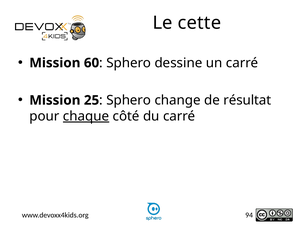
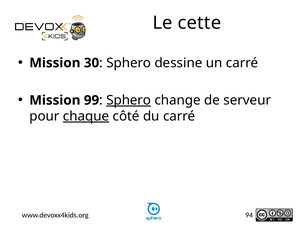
60: 60 -> 30 (92, 63)
25: 25 -> 99 (92, 101)
Sphero underline: none -> present (129, 101)
résultat: résultat -> serveur (247, 101)
